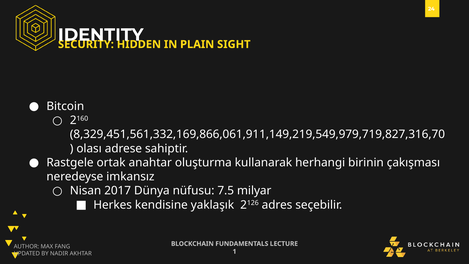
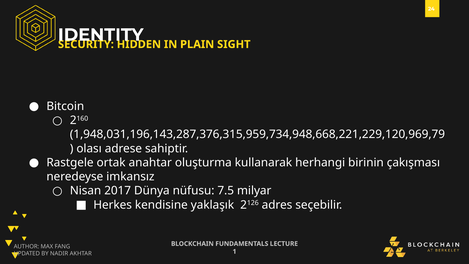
8,329,451,561,332,169,866,061,911,149,219,549,979,719,827,316,70: 8,329,451,561,332,169,866,061,911,149,219,549,979,719,827,316,70 -> 1,948,031,196,143,287,376,315,959,734,948,668,221,229,120,969,79 (257, 134)
